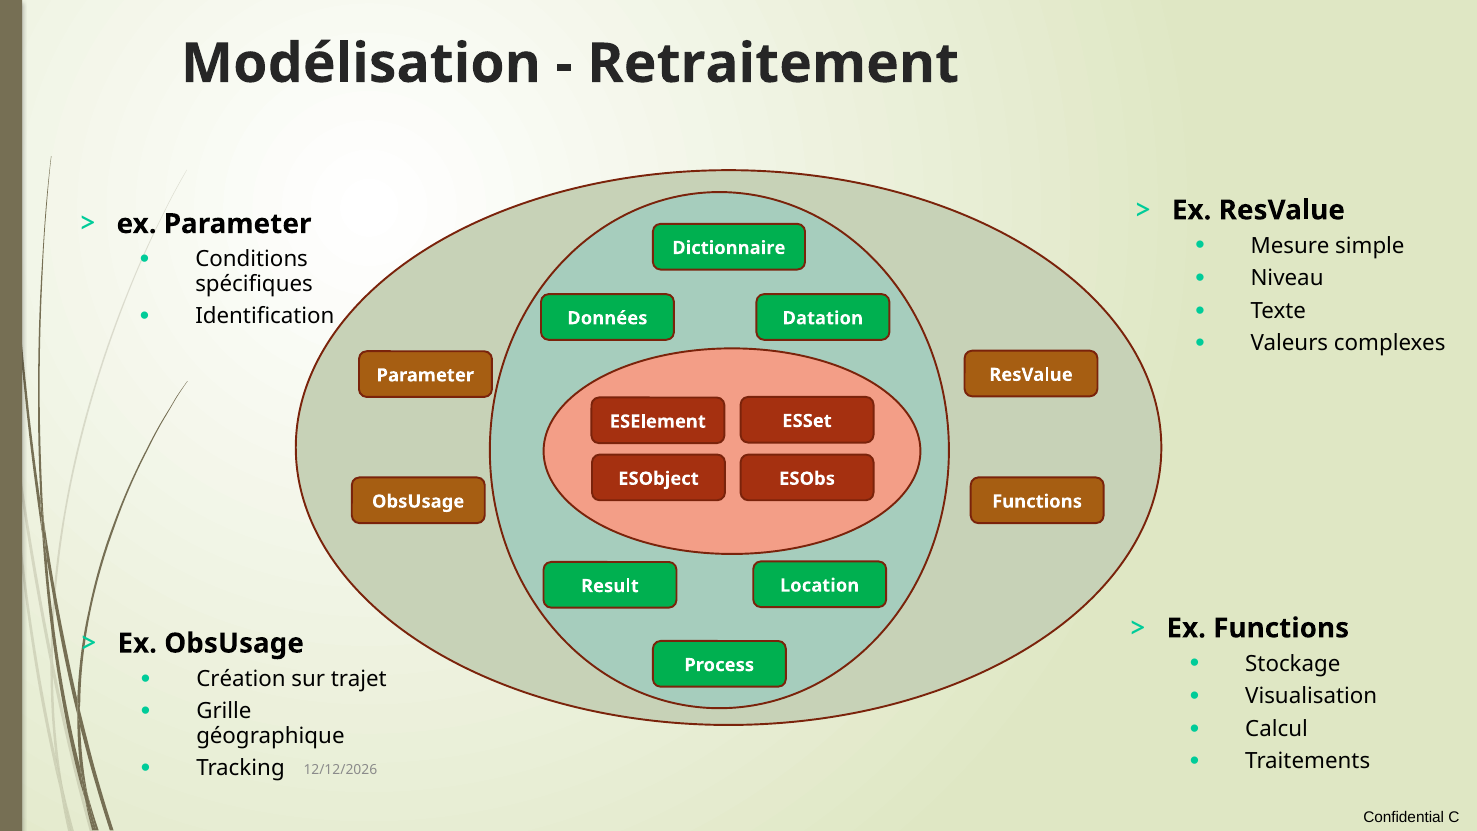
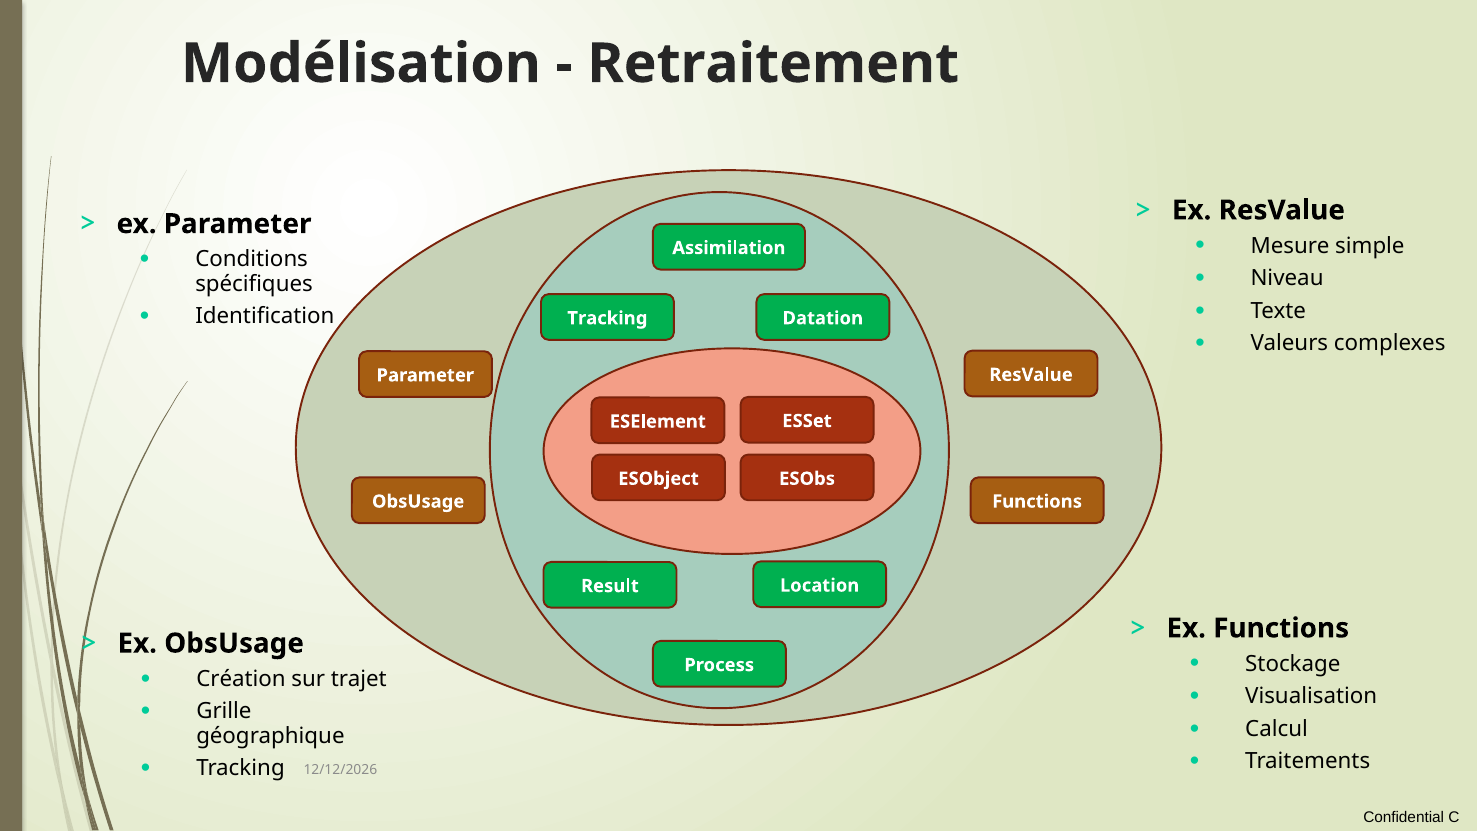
Dictionnaire: Dictionnaire -> Assimilation (729, 248)
Données: Données -> Tracking (607, 318)
